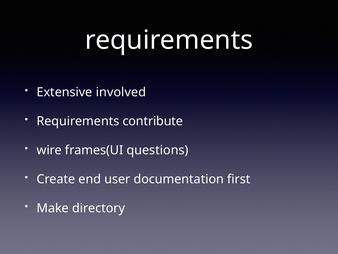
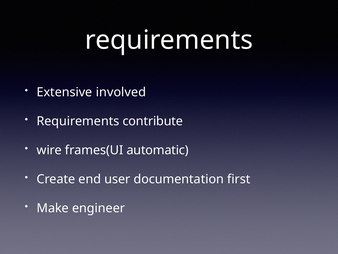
questions: questions -> automatic (158, 150)
directory: directory -> engineer (99, 208)
